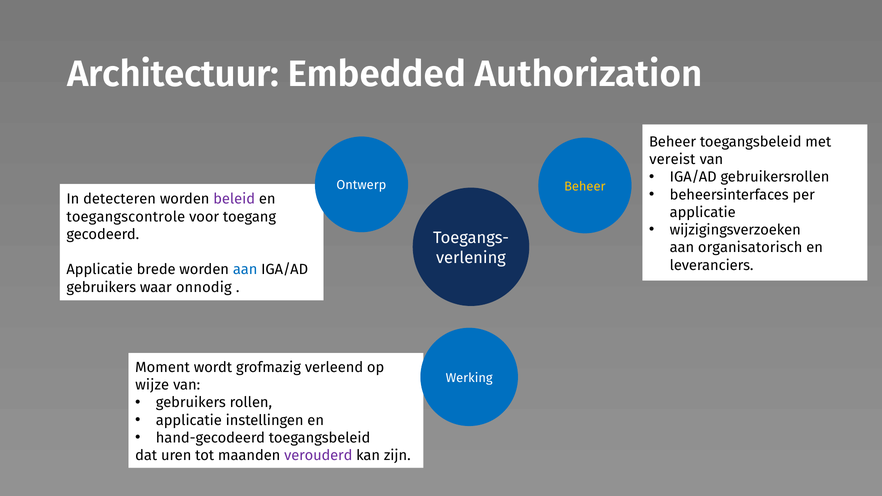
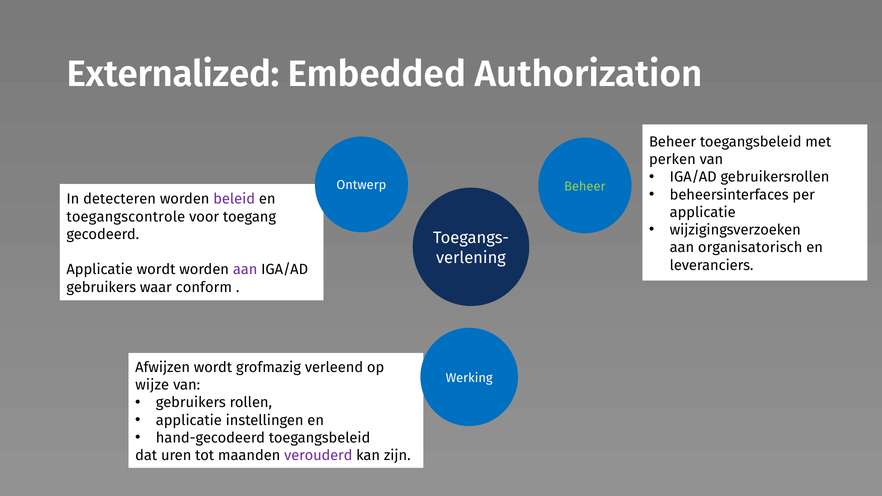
Architectuur: Architectuur -> Externalized (173, 74)
vereist: vereist -> perken (672, 160)
Beheer colour: yellow -> light green (585, 186)
Applicatie brede: brede -> wordt (156, 270)
aan colour: blue -> purple (245, 270)
onnodig: onnodig -> conform (204, 287)
Moment: Moment -> Afwijzen (163, 367)
